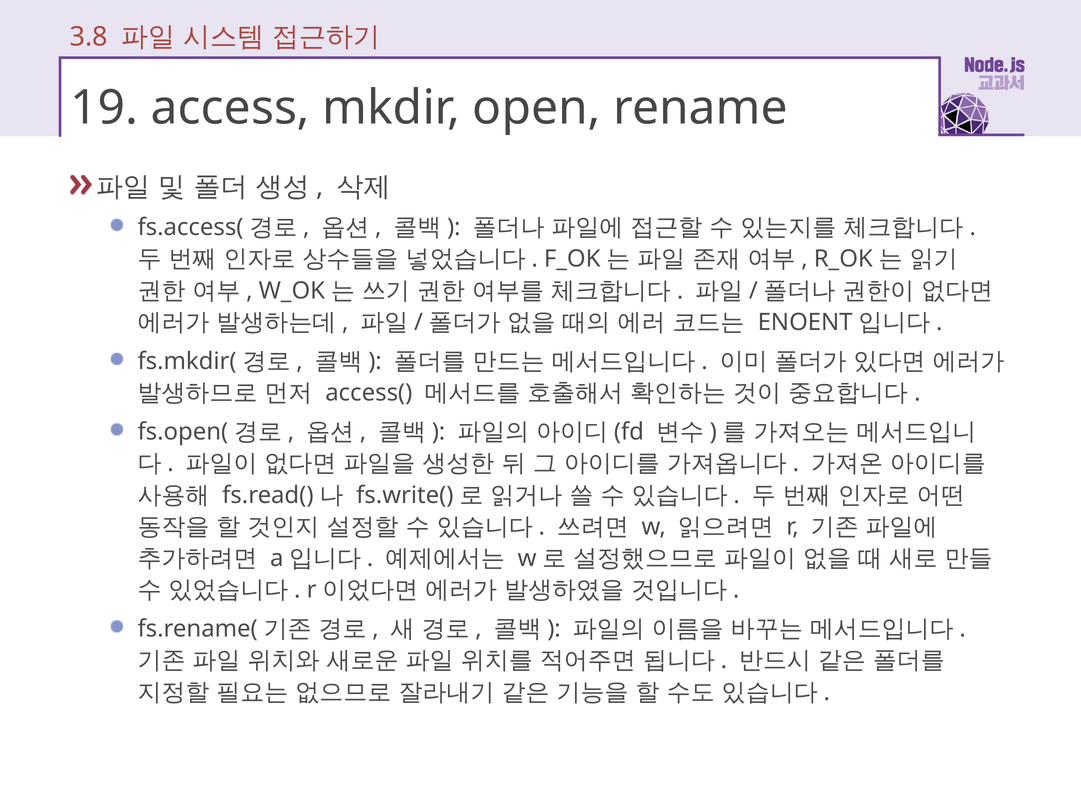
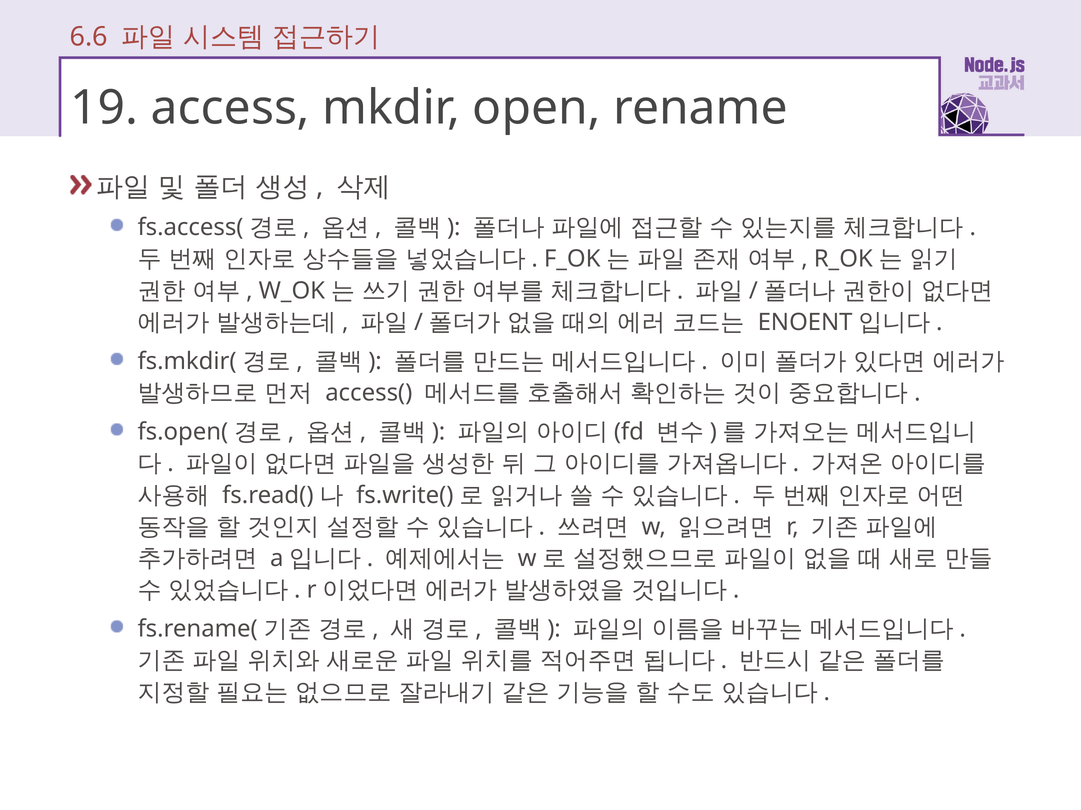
3.8: 3.8 -> 6.6 (89, 37)
